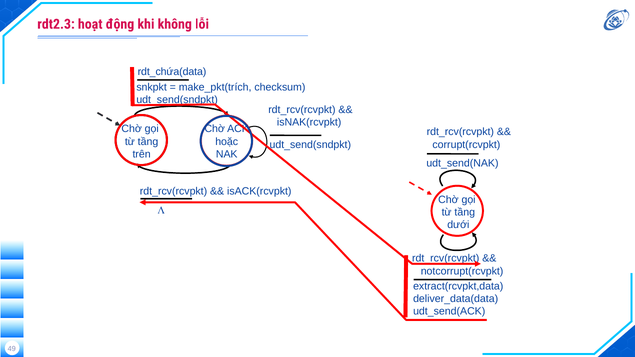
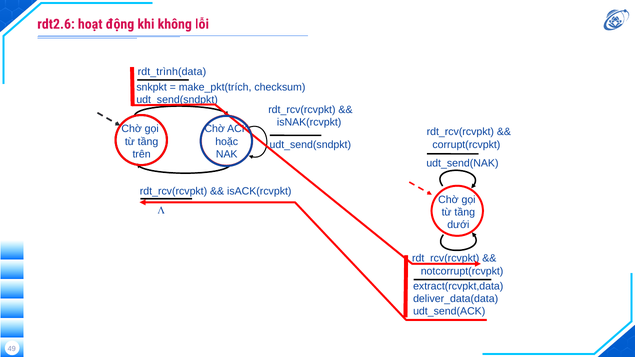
rdt2.3: rdt2.3 -> rdt2.6 (56, 24)
rdt_chứa(data: rdt_chứa(data -> rdt_trình(data (172, 72)
